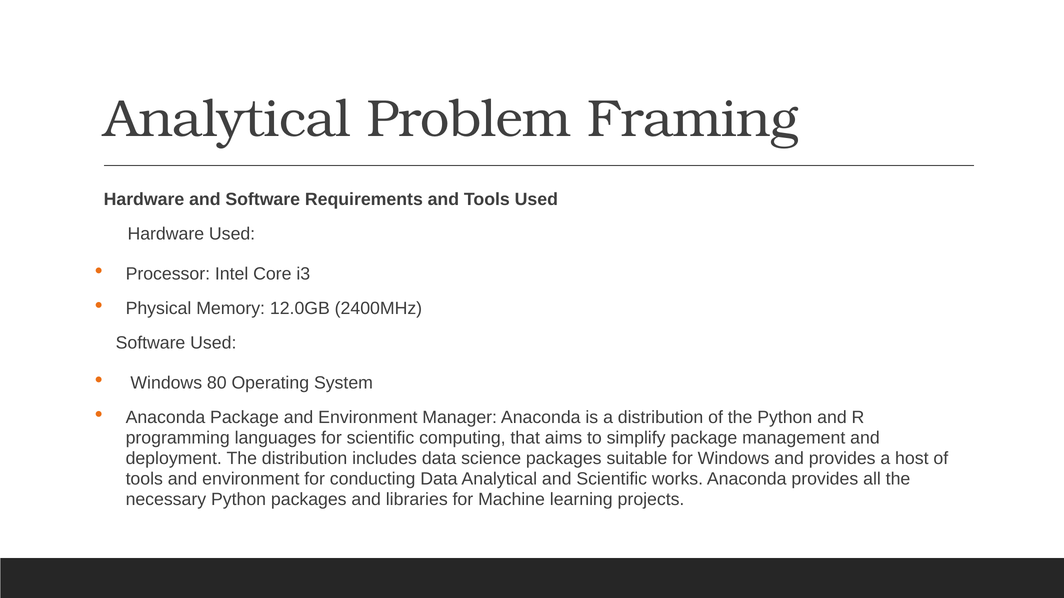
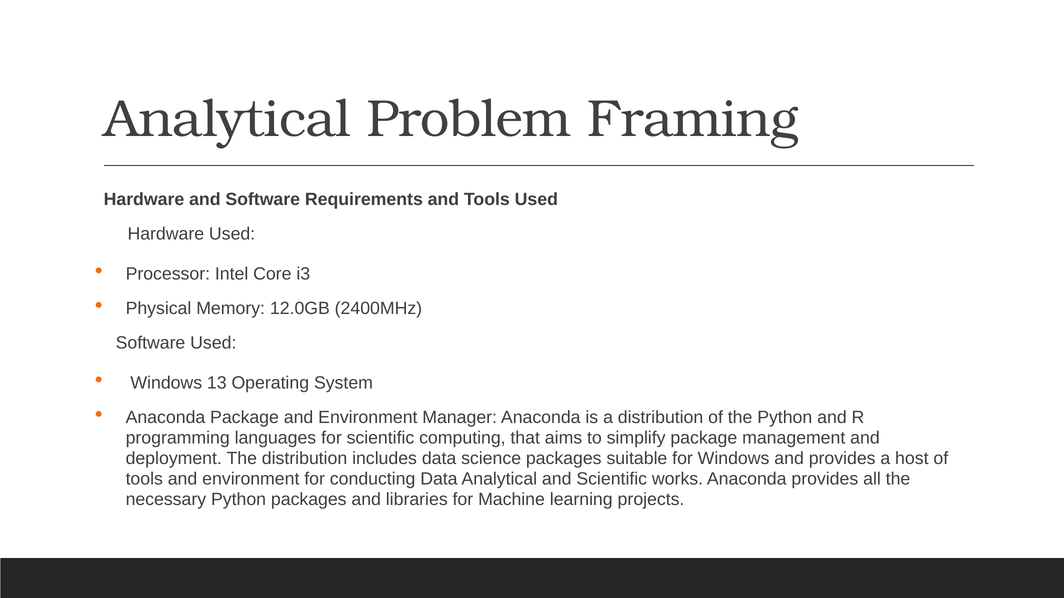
80: 80 -> 13 (217, 383)
